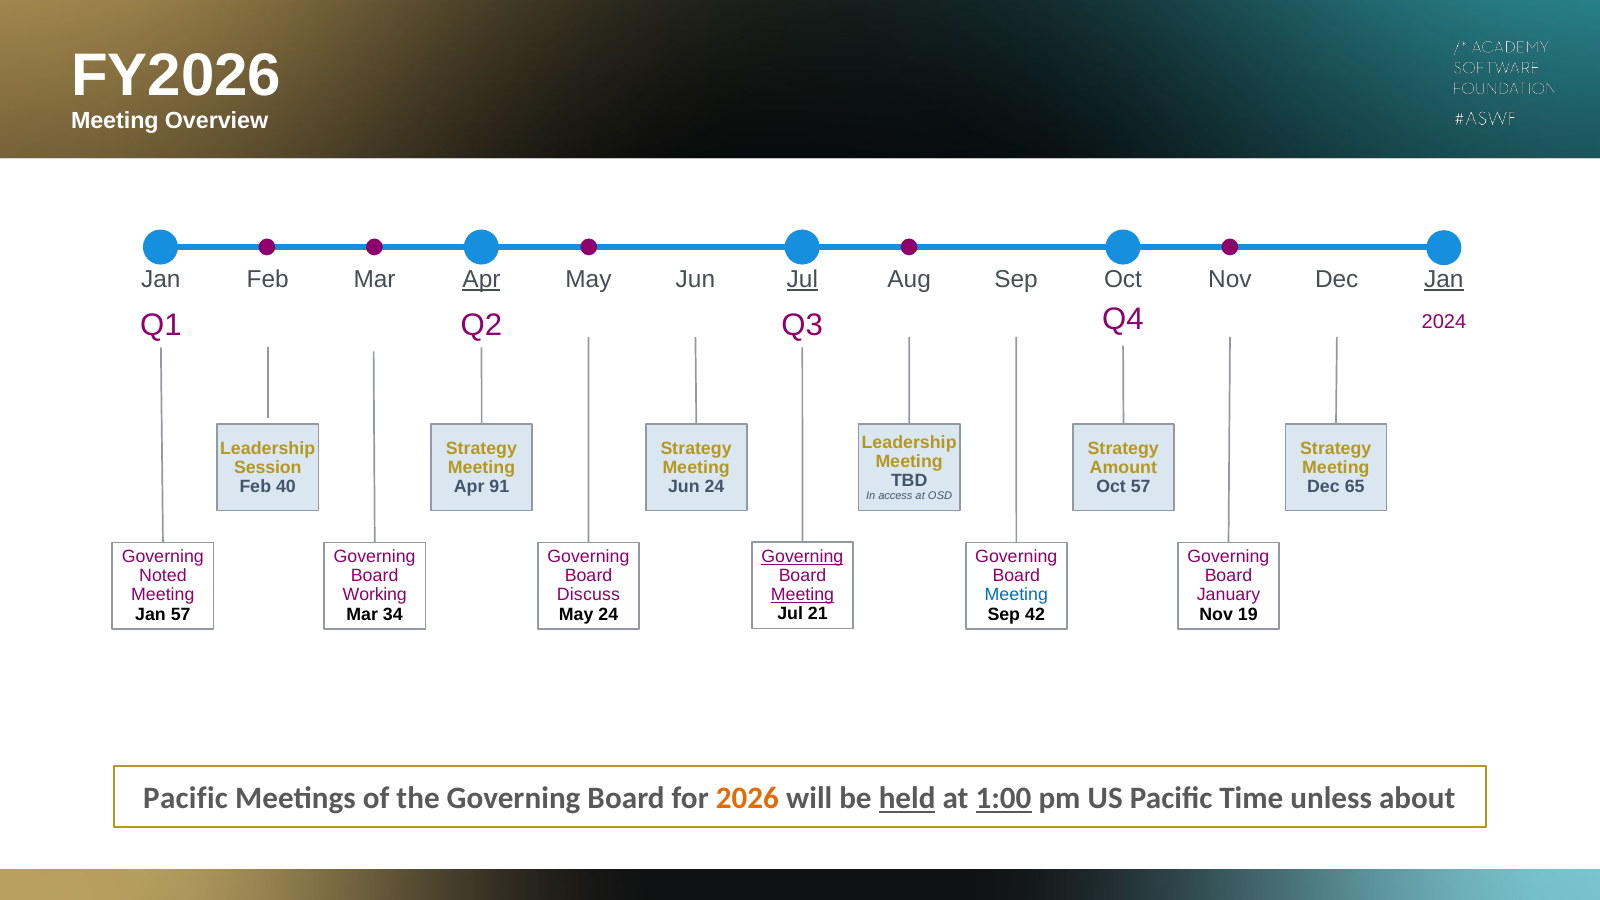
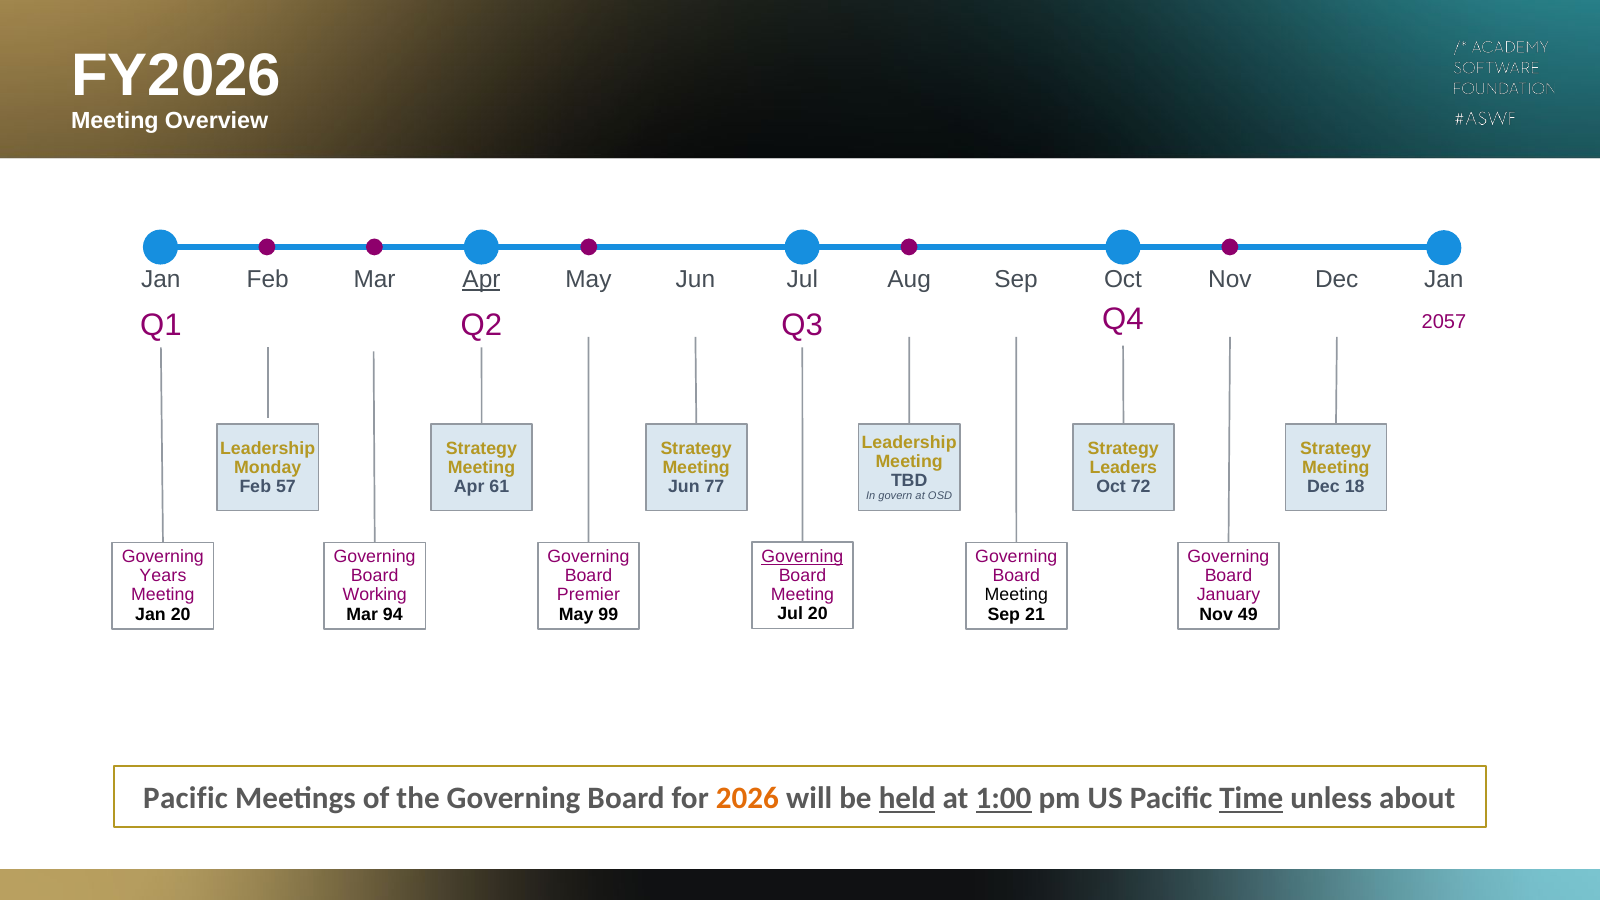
Jul underline: present -> none (802, 279)
Jan underline: present -> none (1444, 279)
2024: 2024 -> 2057 (1444, 322)
Session: Session -> Monday (268, 467)
Amount: Amount -> Leaders (1123, 467)
40: 40 -> 57 (286, 486)
91: 91 -> 61 (499, 486)
Jun 24: 24 -> 77 (714, 486)
Oct 57: 57 -> 72 (1141, 486)
65: 65 -> 18 (1355, 486)
access: access -> govern (895, 496)
Noted: Noted -> Years (163, 576)
Meeting underline: present -> none (802, 595)
Discuss: Discuss -> Premier (588, 595)
Meeting colour: blue -> black (1016, 595)
Jul 21: 21 -> 20 (818, 614)
Jan 57: 57 -> 20 (181, 614)
34: 34 -> 94 (393, 614)
May 24: 24 -> 99 (608, 614)
42: 42 -> 21 (1035, 614)
19: 19 -> 49 (1248, 614)
Time underline: none -> present (1251, 799)
